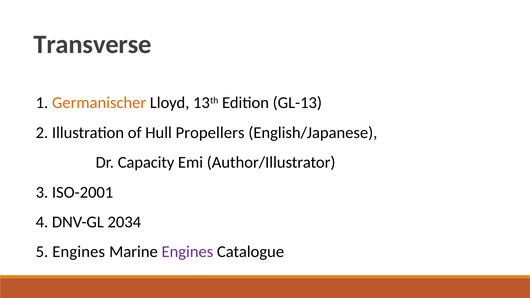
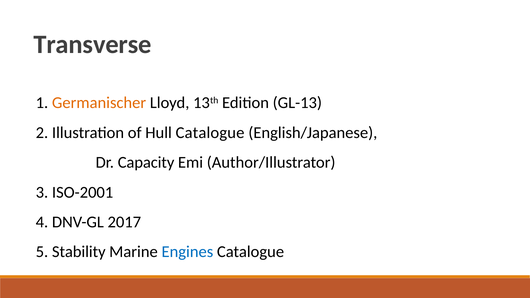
Hull Propellers: Propellers -> Catalogue (210, 133)
2034: 2034 -> 2017 (124, 222)
5 Engines: Engines -> Stability (79, 252)
Engines colour: purple -> blue (187, 252)
